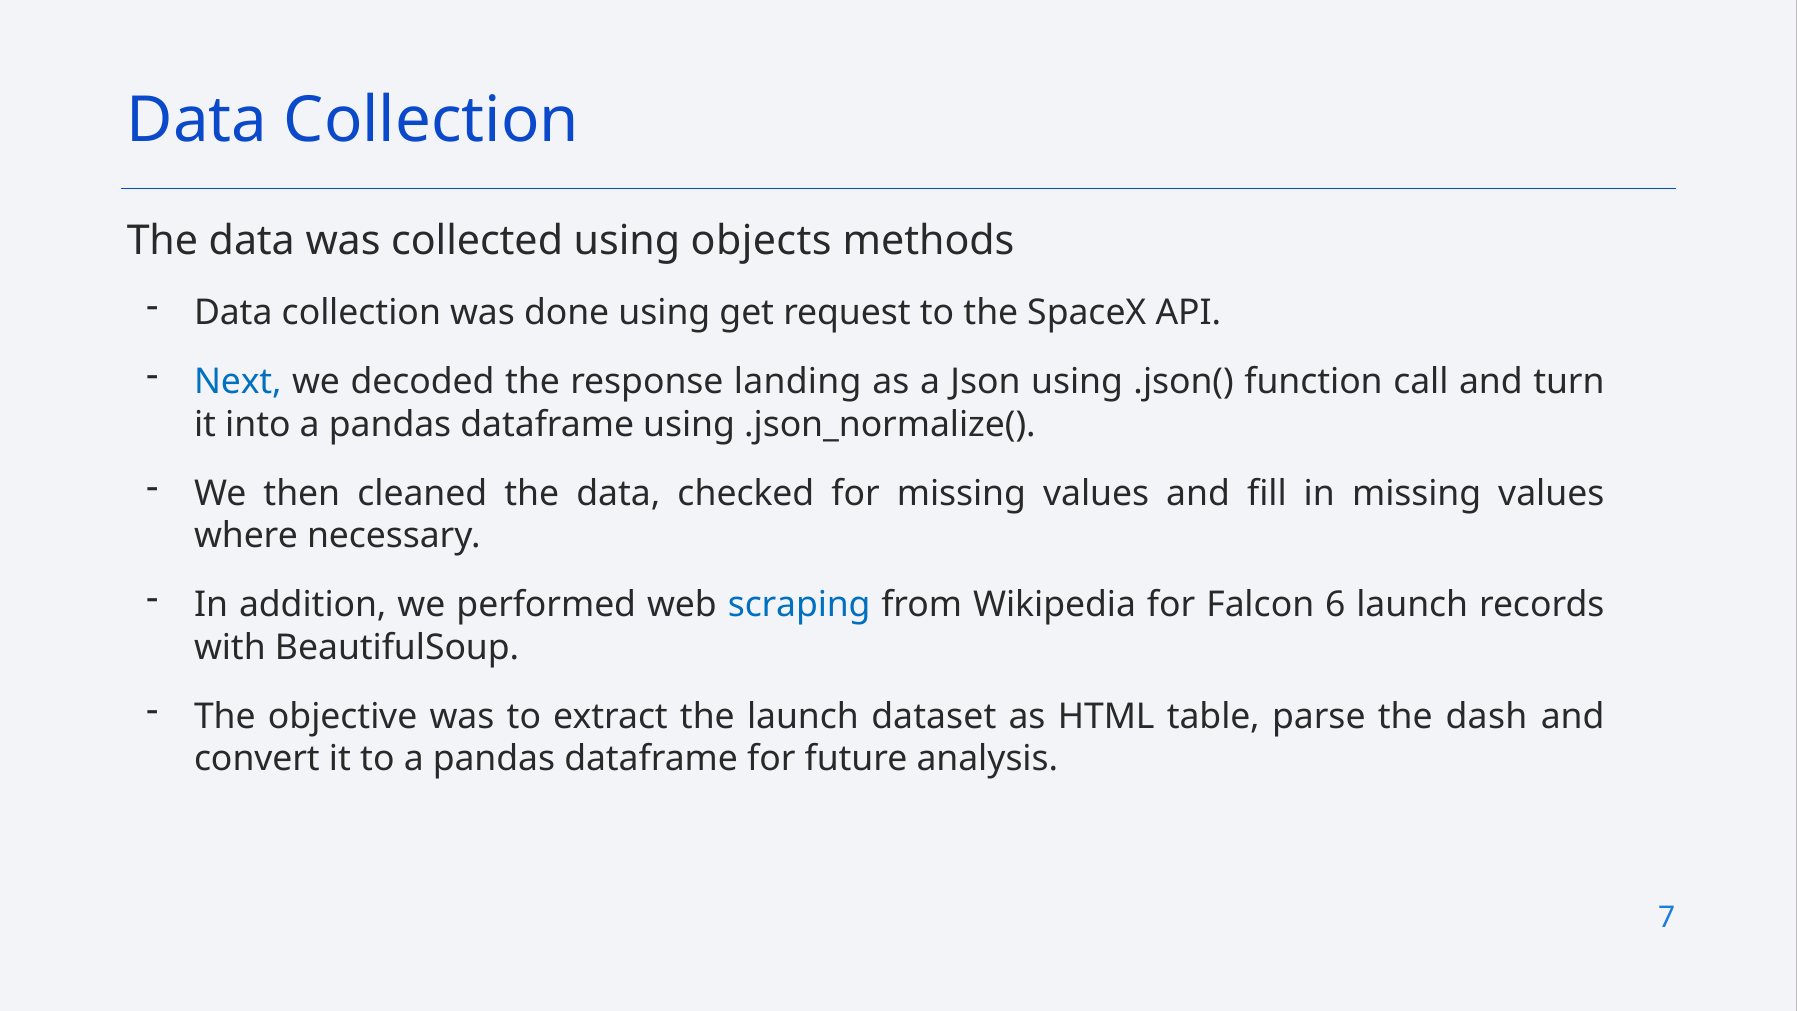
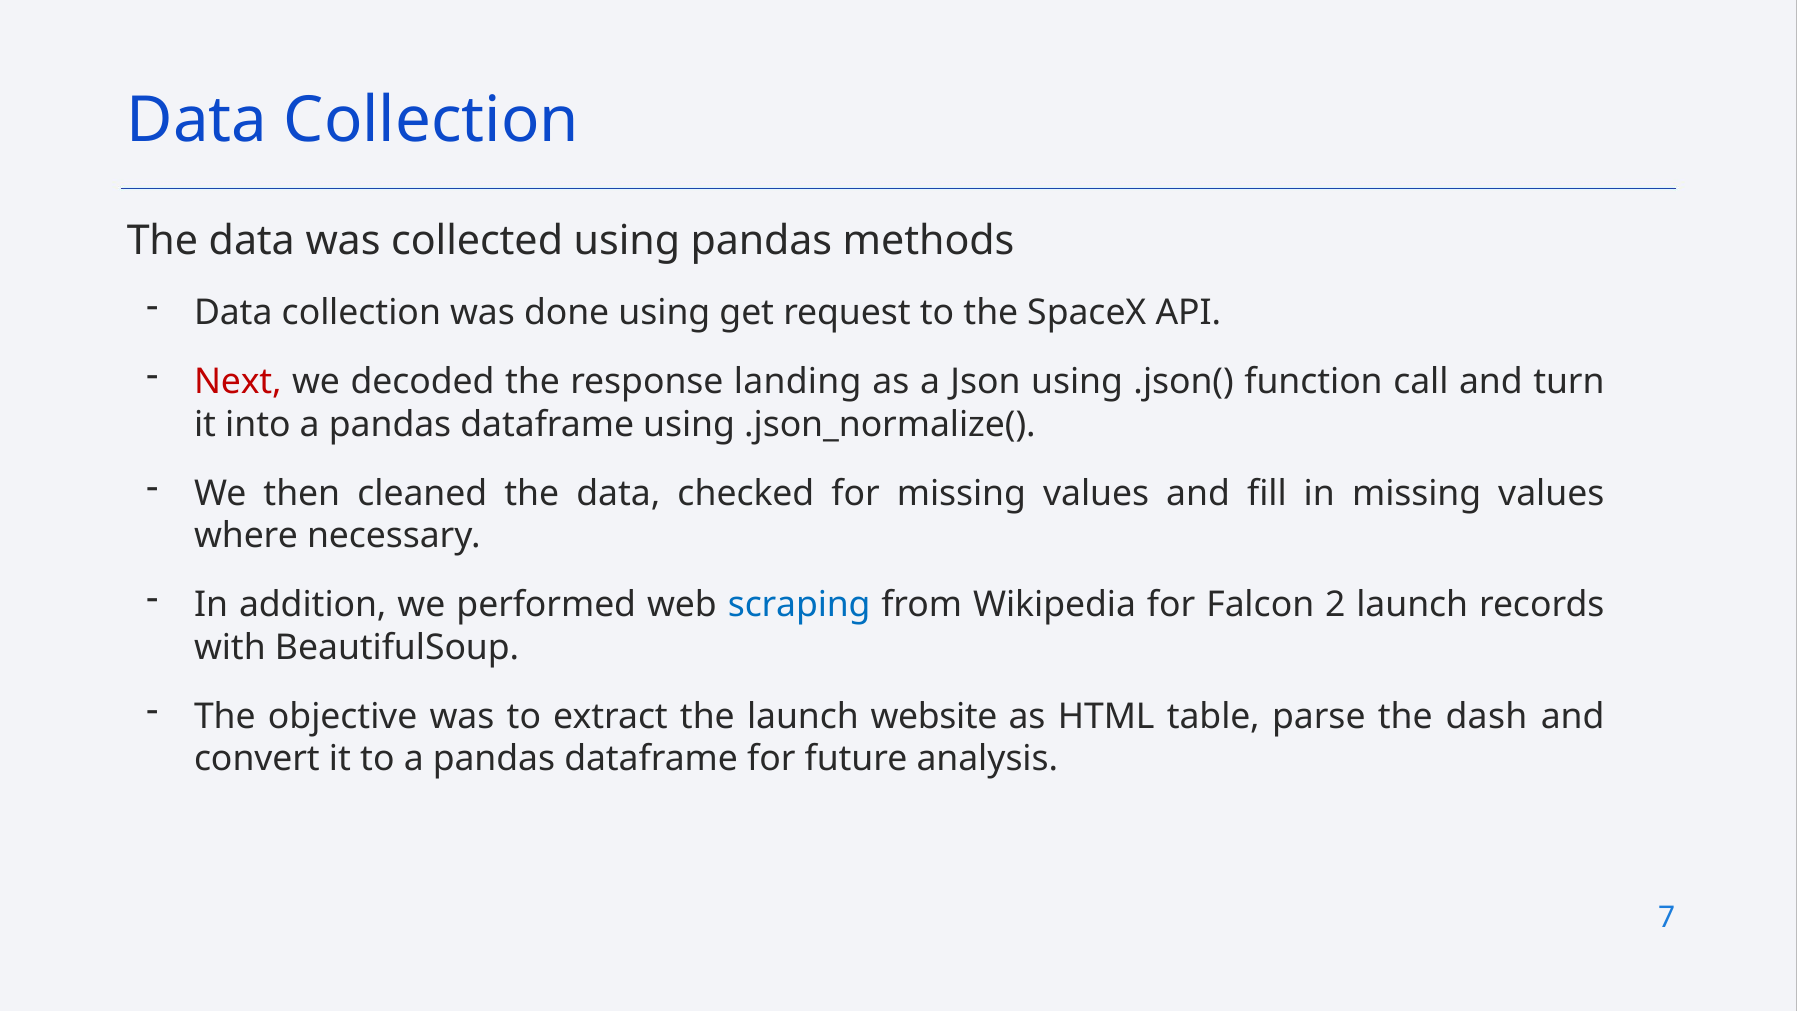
using objects: objects -> pandas (761, 241)
Next colour: blue -> red (238, 382)
6: 6 -> 2 (1335, 605)
dataset: dataset -> website (934, 716)
